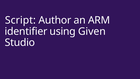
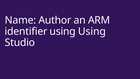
Script: Script -> Name (20, 20)
using Given: Given -> Using (92, 31)
